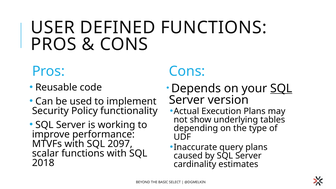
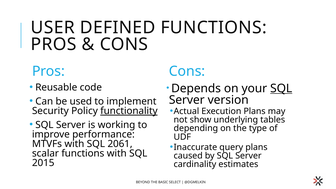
functionality underline: none -> present (129, 111)
2097: 2097 -> 2061 (120, 144)
2018: 2018 -> 2015 (43, 163)
